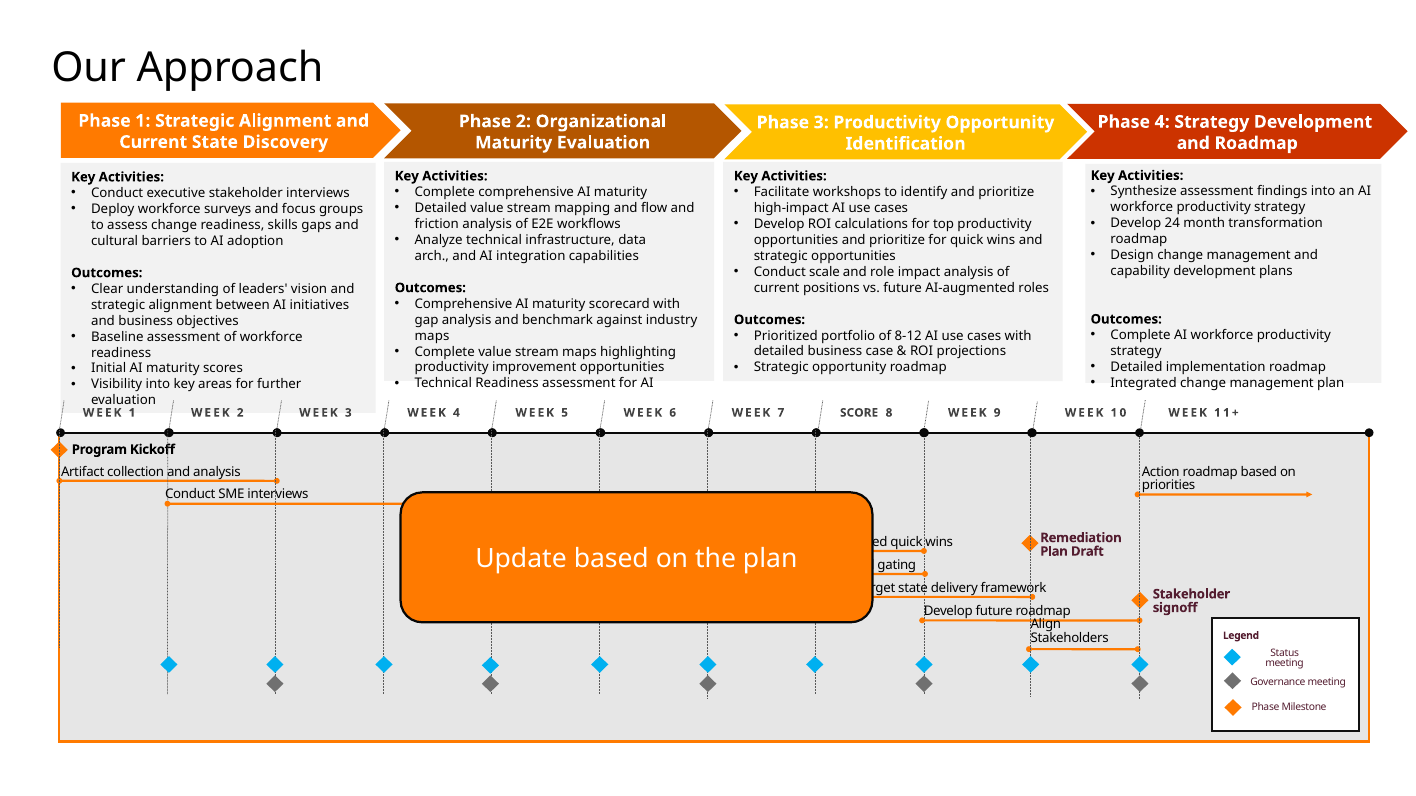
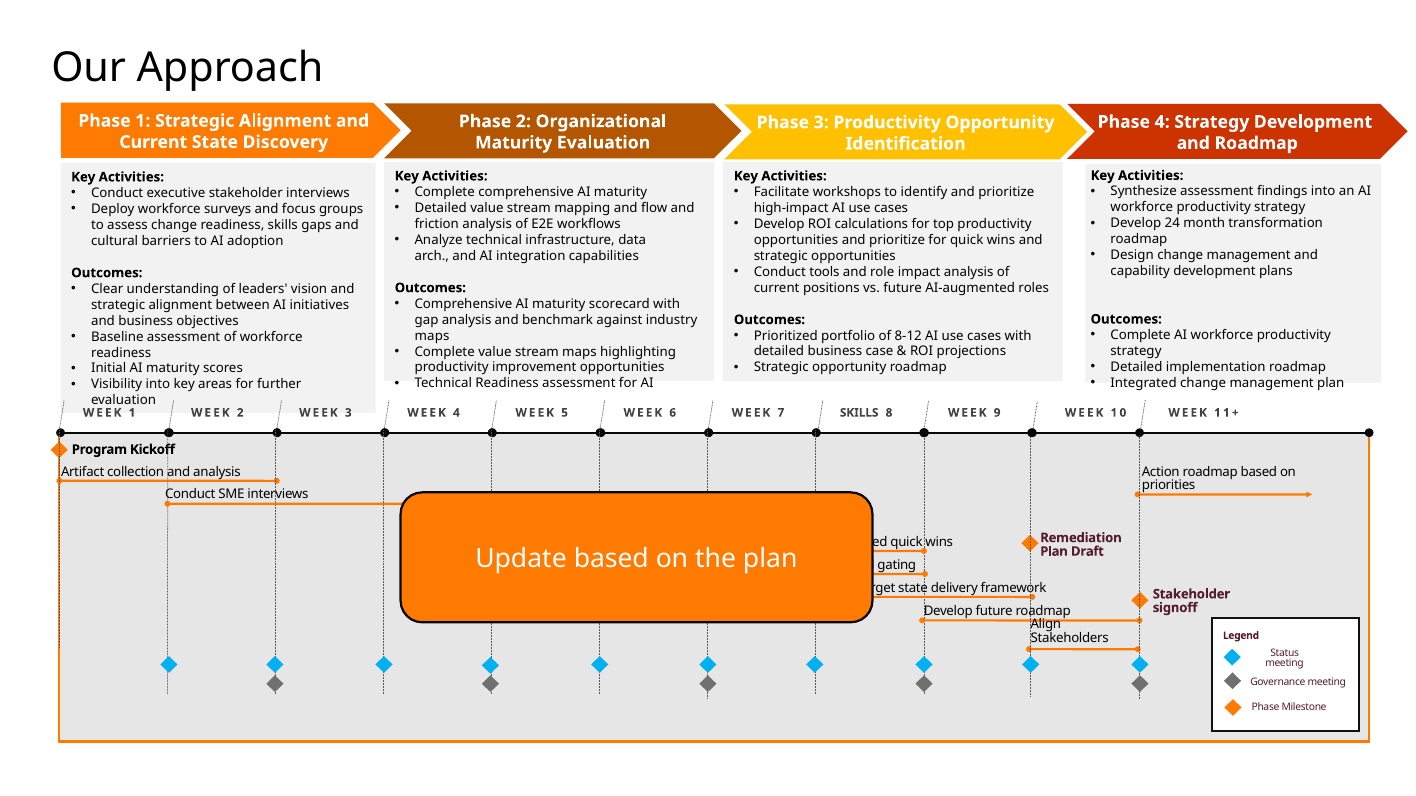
scale: scale -> tools (824, 272)
1 SCORE: SCORE -> SKILLS (859, 413)
